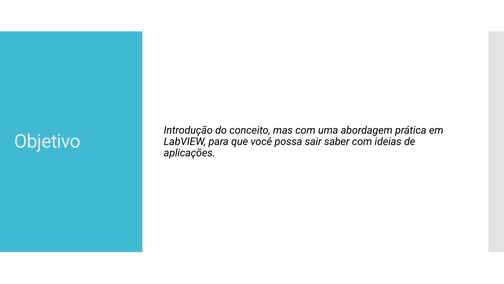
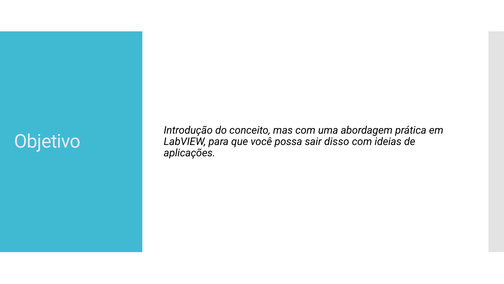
saber: saber -> disso (337, 141)
